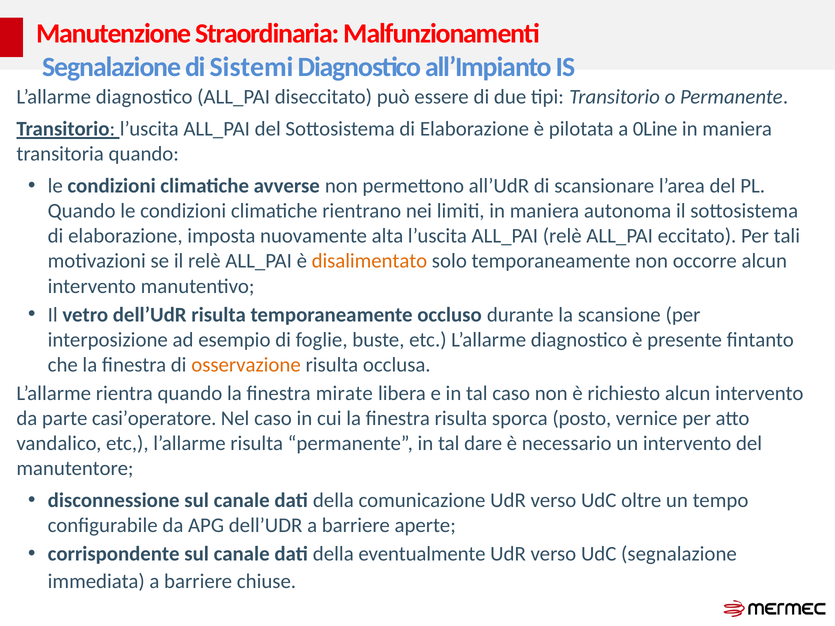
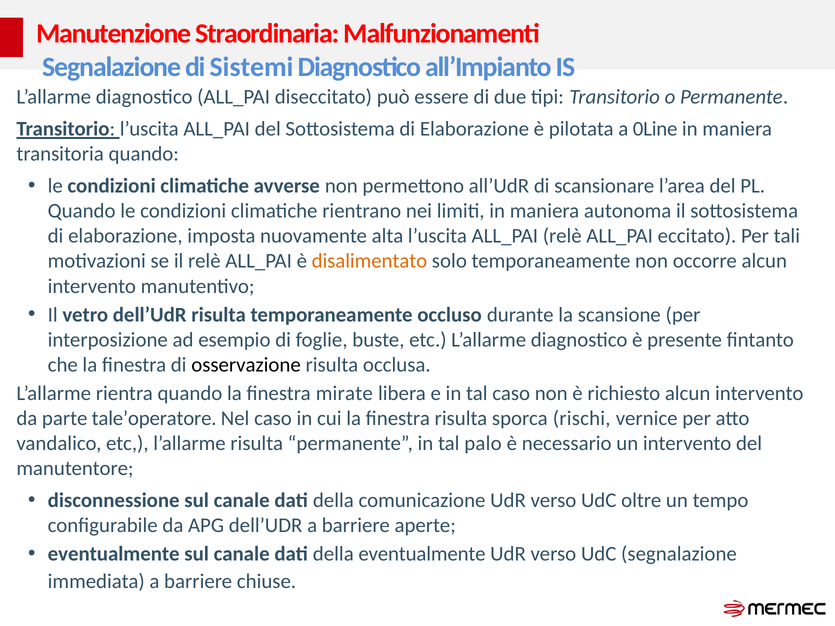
osservazione colour: orange -> black (246, 365)
casi’operatore: casi’operatore -> tale’operatore (154, 418)
posto: posto -> rischi (582, 418)
dare: dare -> palo (483, 444)
corrispondente: corrispondente -> eventualmente (114, 554)
